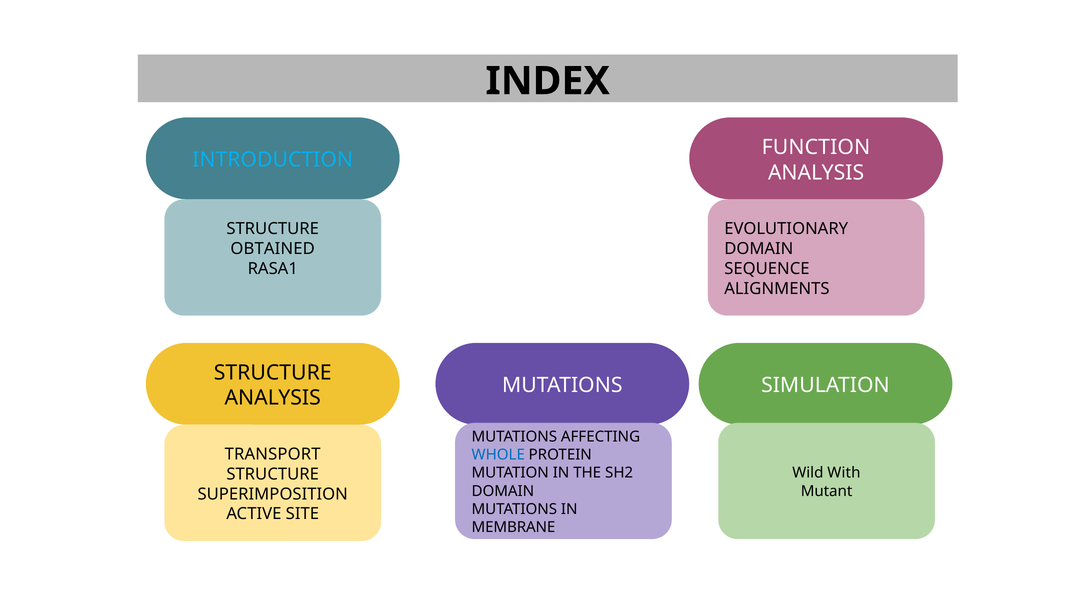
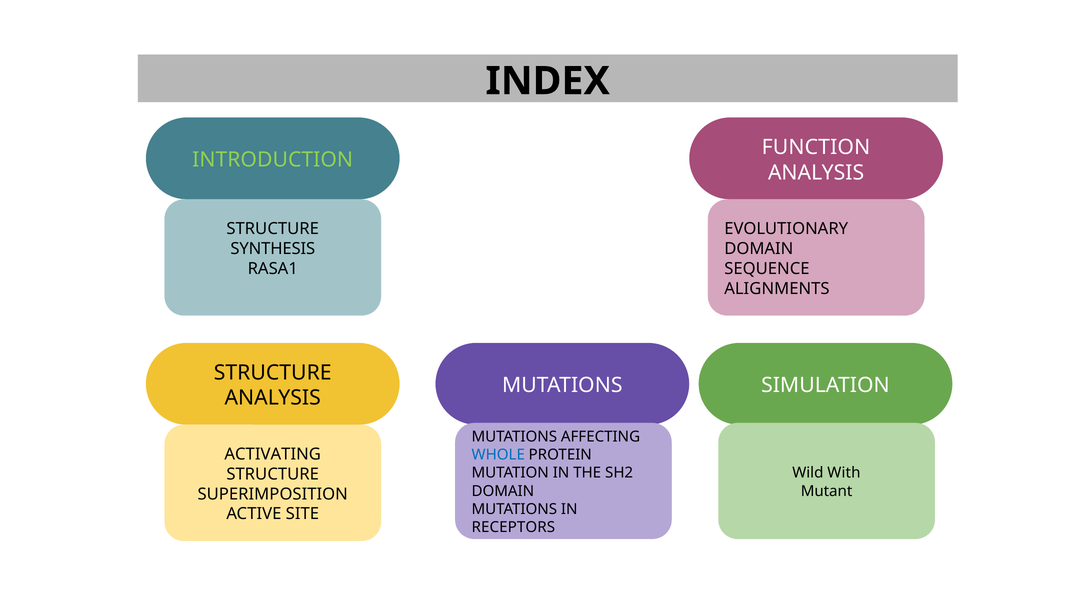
INTRODUCTION colour: light blue -> light green (273, 160)
OBTAINED: OBTAINED -> SYNTHESIS (273, 249)
TRANSPORT: TRANSPORT -> ACTIVATING (273, 455)
MEMBRANE: MEMBRANE -> RECEPTORS (513, 528)
